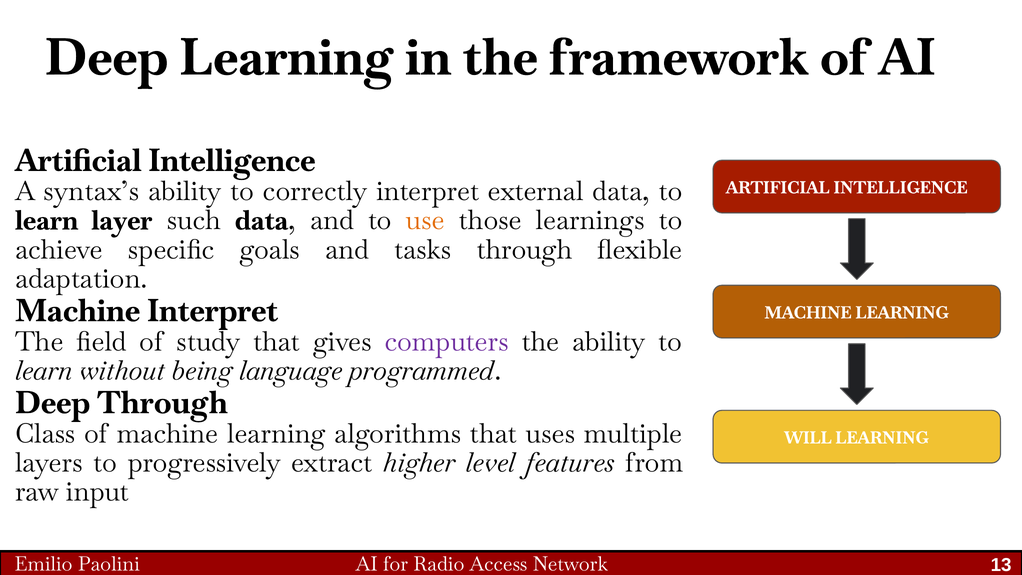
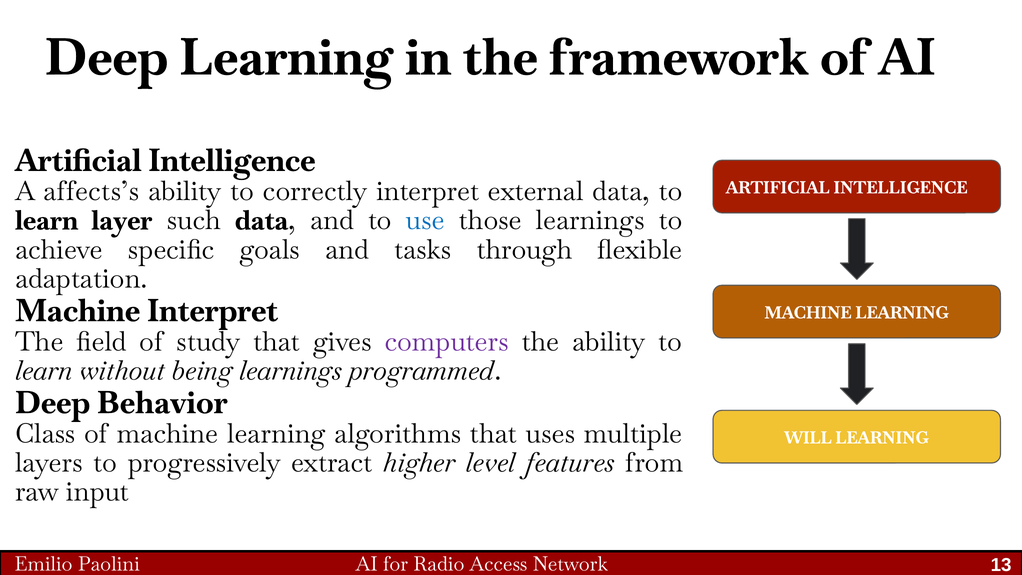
syntax’s: syntax’s -> affects’s (91, 191)
use colour: orange -> blue (425, 221)
being language: language -> learnings (291, 371)
Deep Through: Through -> Behavior (162, 403)
